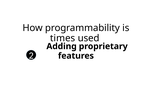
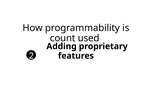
times: times -> count (63, 38)
